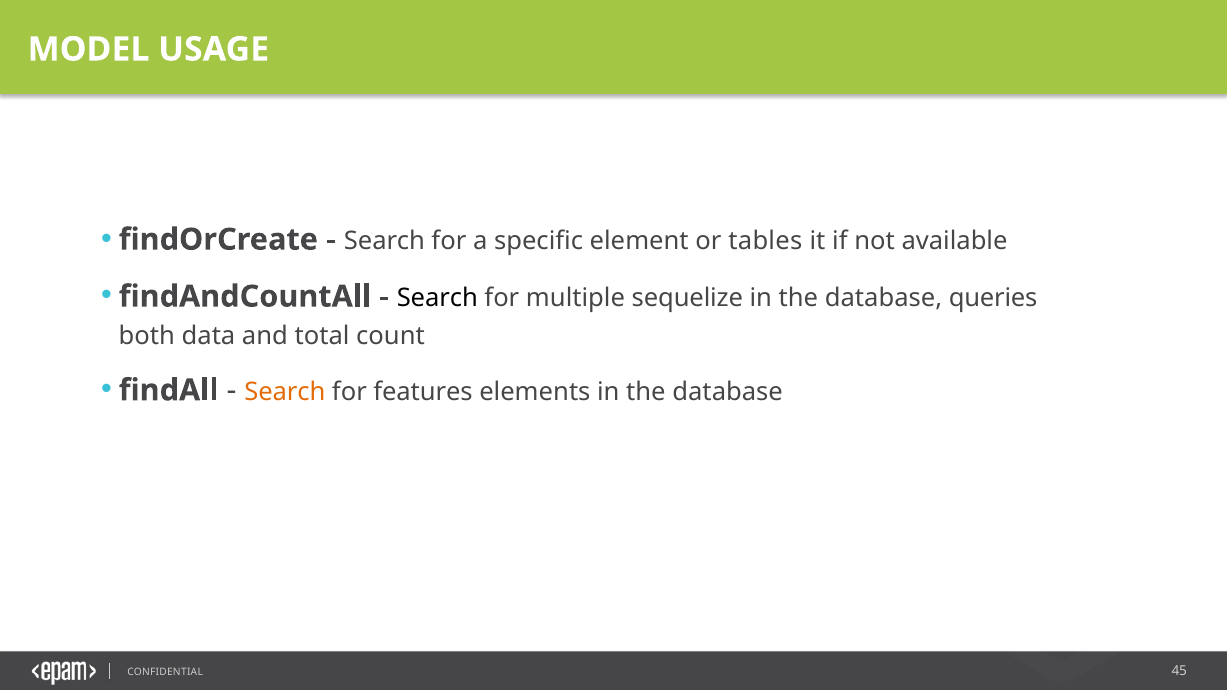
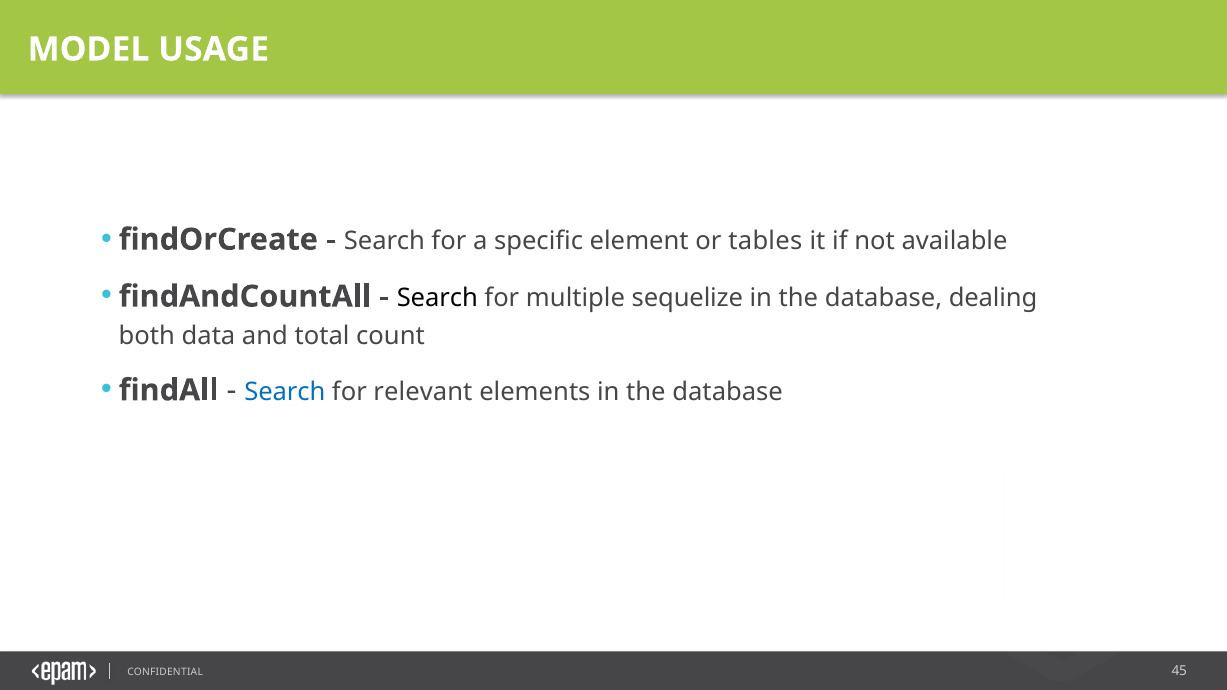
queries: queries -> dealing (993, 298)
Search colour: orange -> blue (285, 392)
features: features -> relevant (423, 392)
